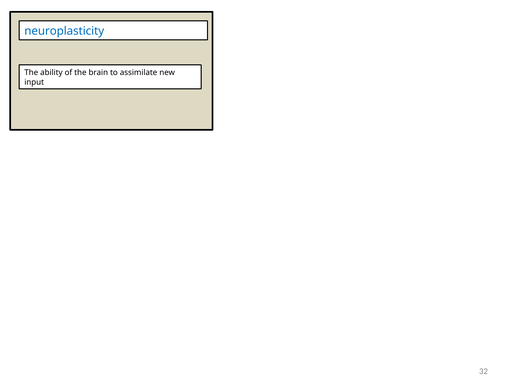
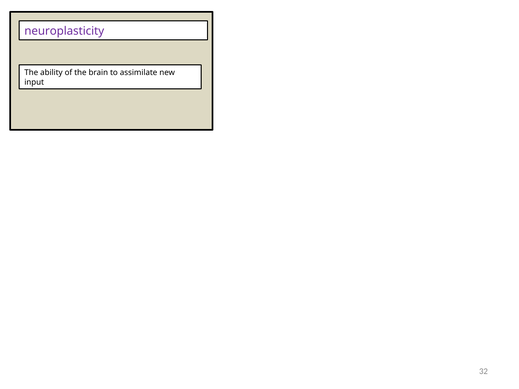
neuroplasticity colour: blue -> purple (64, 31)
